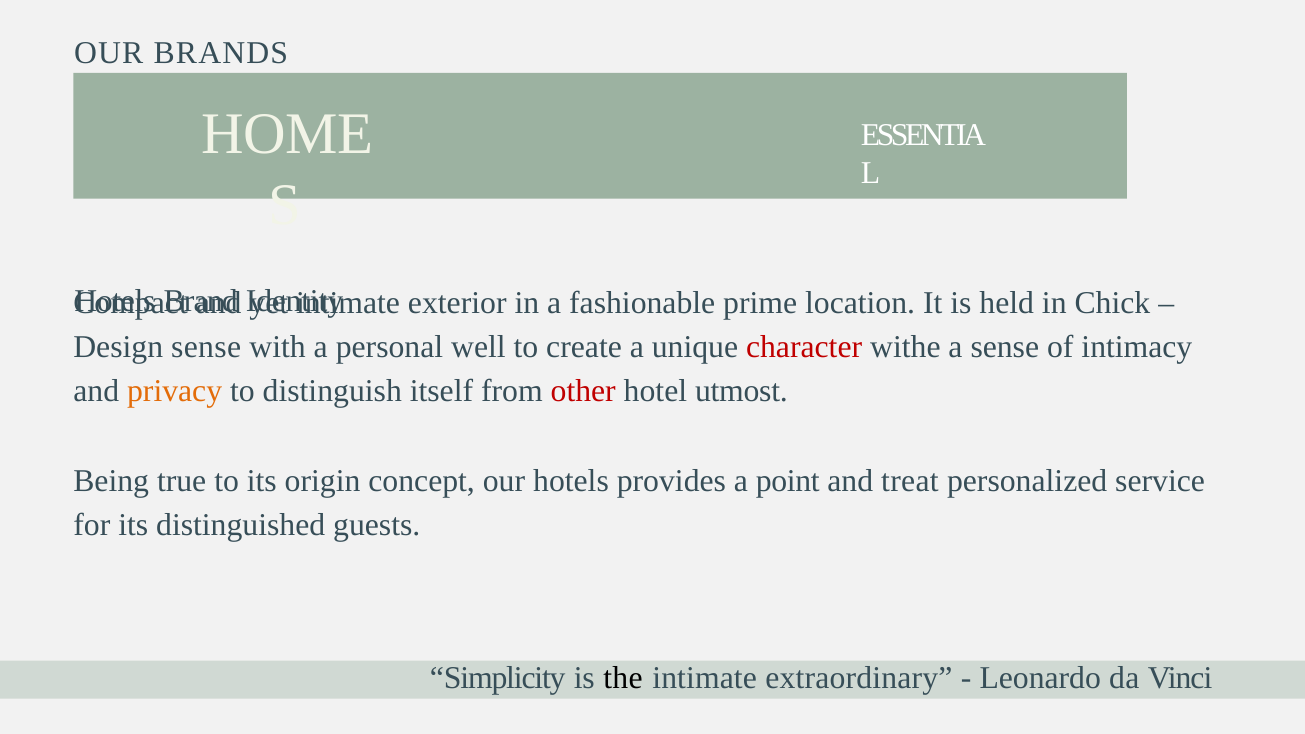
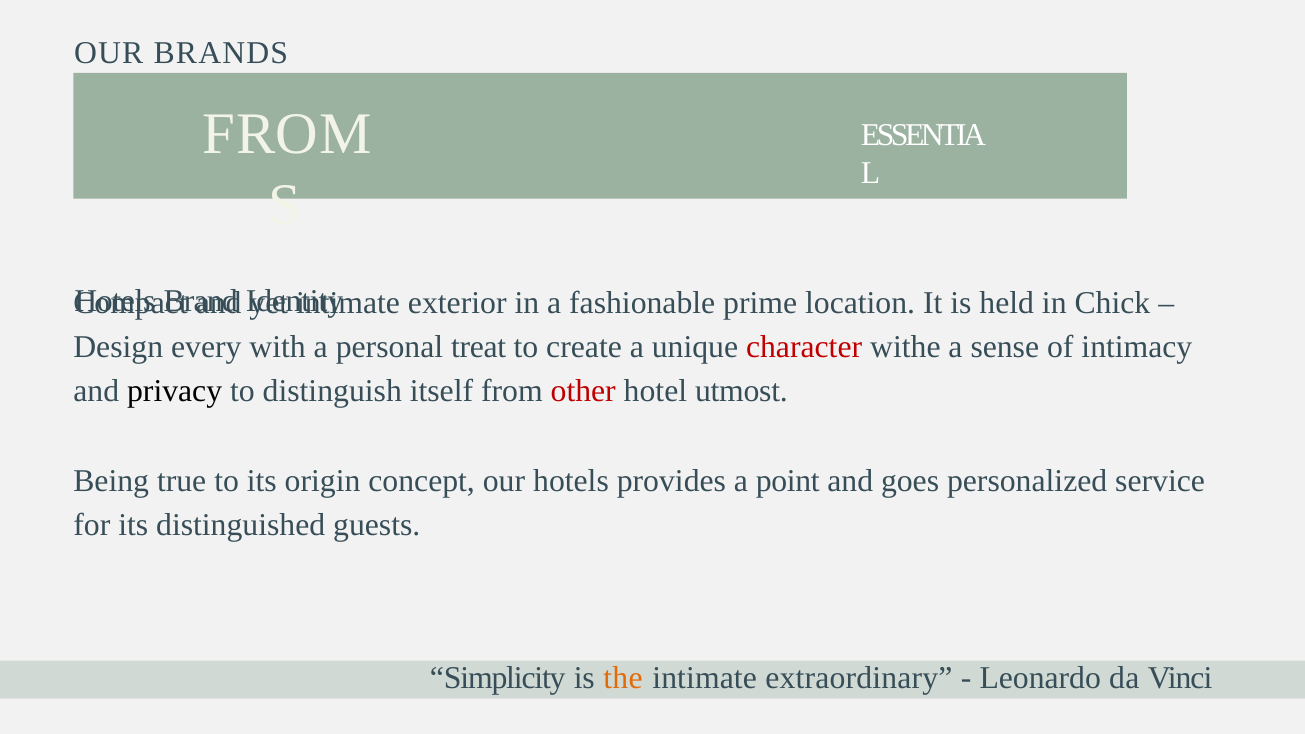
HOME: HOME -> FROM (287, 135)
Design sense: sense -> every (206, 347)
well: well -> treat (479, 347)
privacy colour: orange -> black (175, 391)
treat: treat -> goes (910, 481)
the colour: black -> orange (623, 678)
